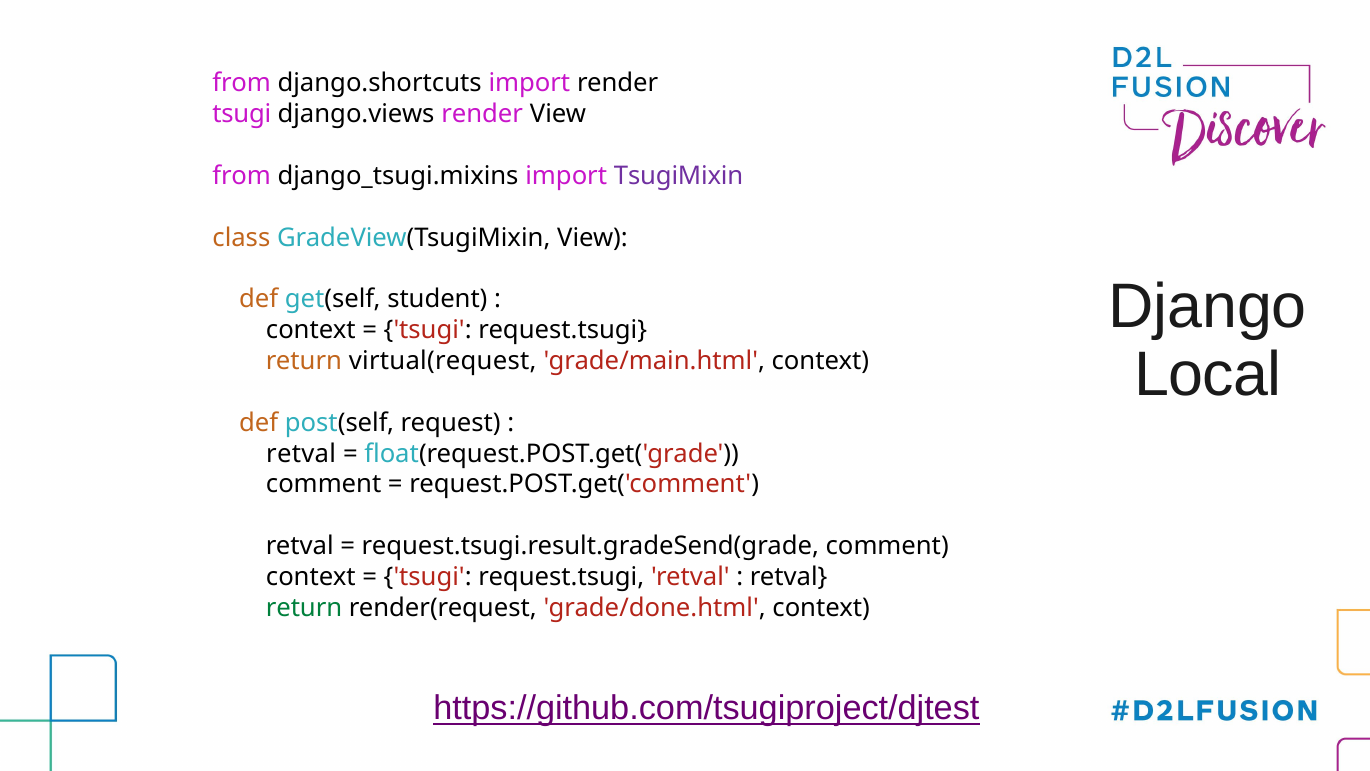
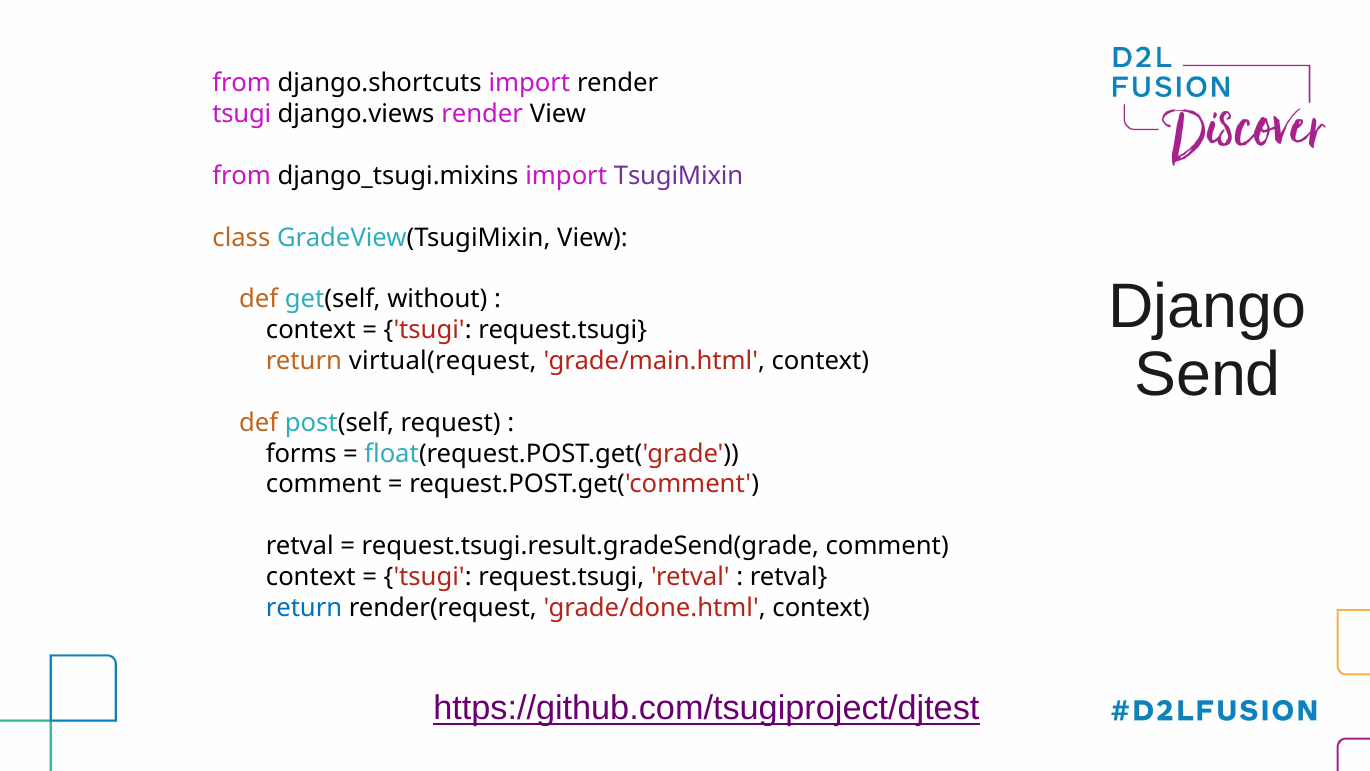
student: student -> without (437, 299)
Local: Local -> Send (1208, 374)
retval: retval -> forms (301, 453)
return colour: green -> blue (304, 607)
